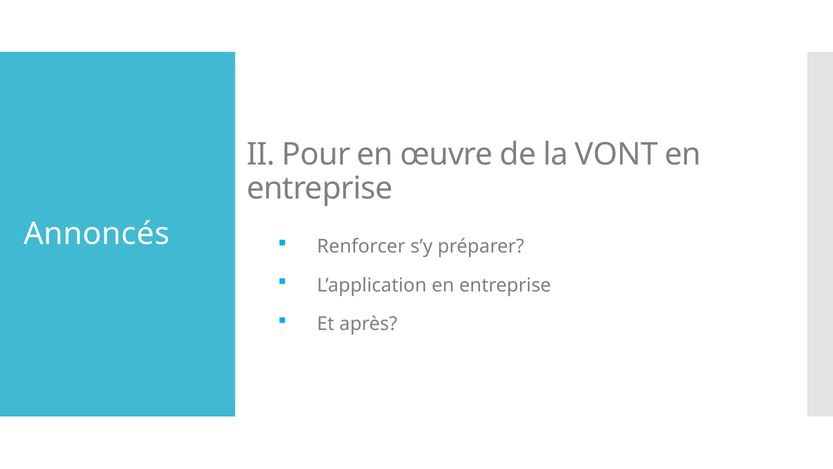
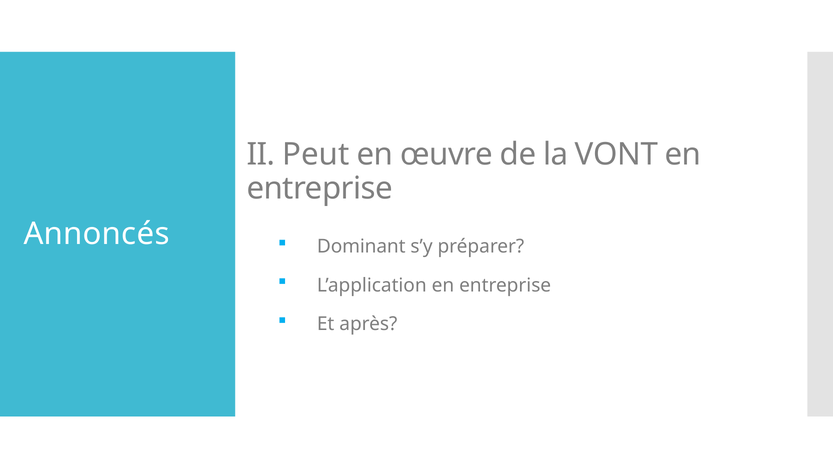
Pour: Pour -> Peut (316, 154)
Renforcer: Renforcer -> Dominant (361, 246)
